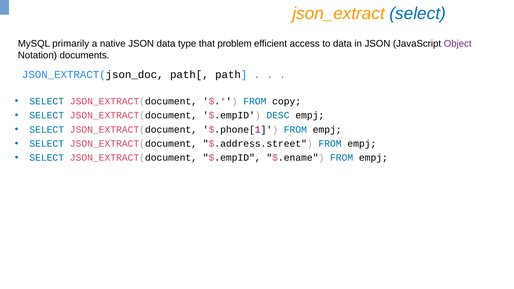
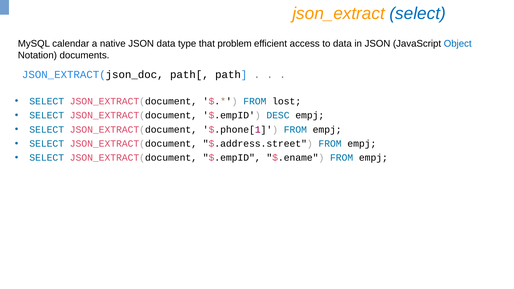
primarily: primarily -> calendar (71, 44)
Object colour: purple -> blue (458, 44)
copy: copy -> lost (287, 101)
